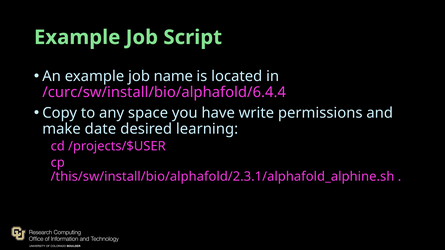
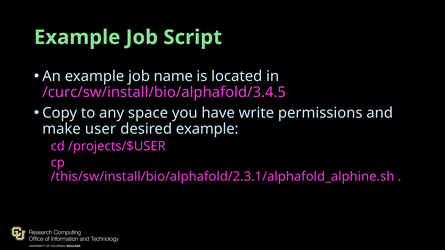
/curc/sw/install/bio/alphafold/6.4.4: /curc/sw/install/bio/alphafold/6.4.4 -> /curc/sw/install/bio/alphafold/3.4.5 (164, 92)
date: date -> user (100, 129)
desired learning: learning -> example (207, 129)
